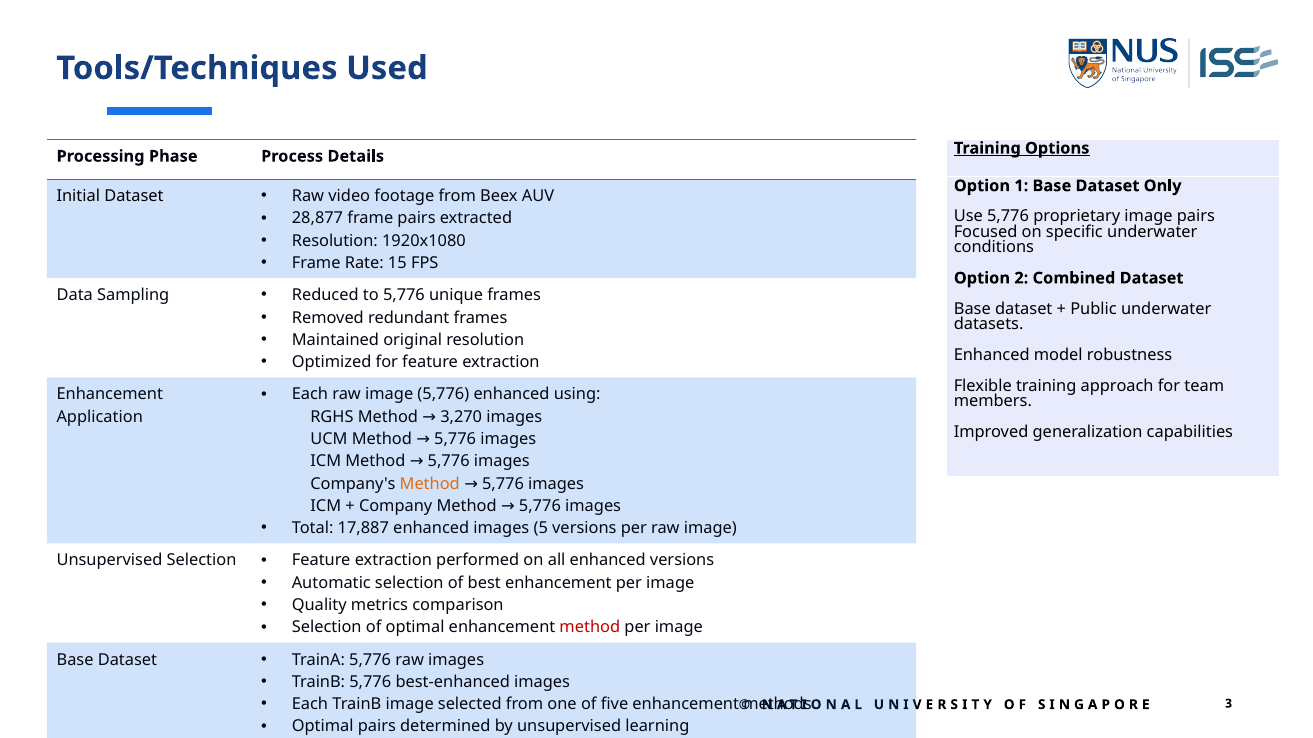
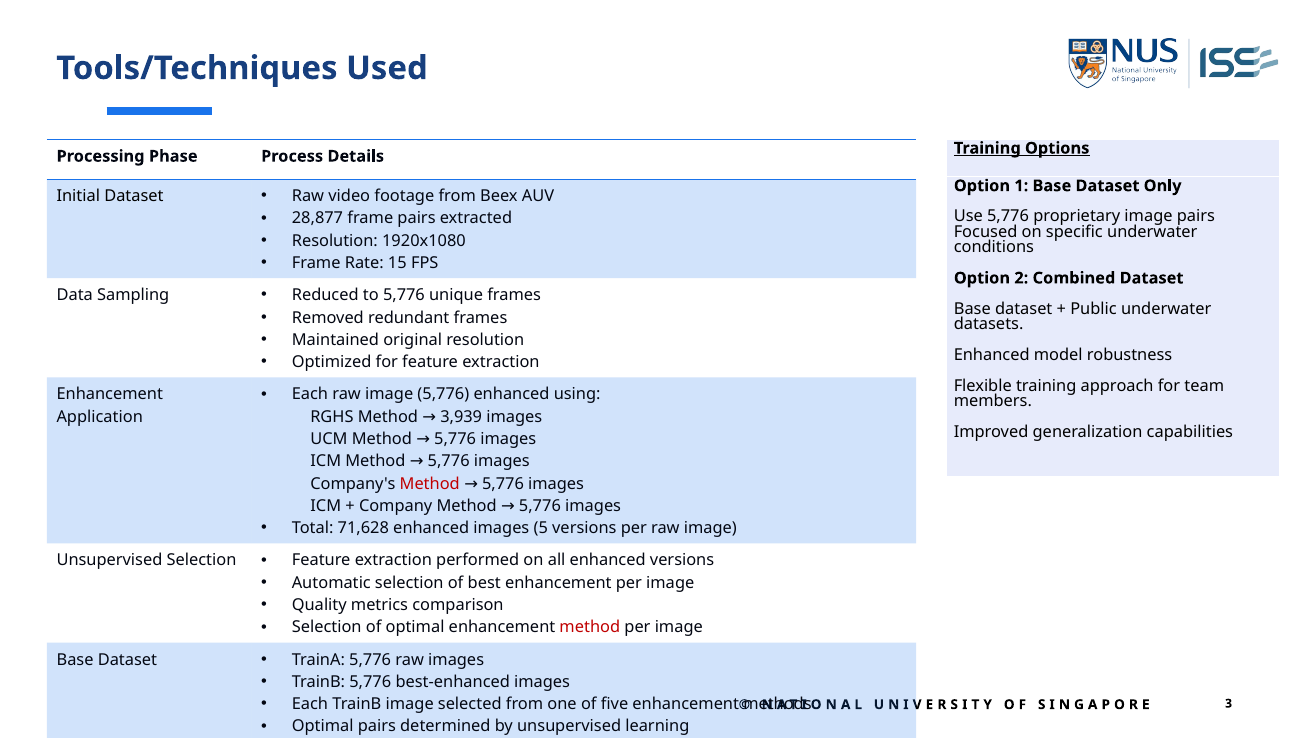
3,270: 3,270 -> 3,939 (461, 417)
Method colour: orange -> red (430, 484)
17,887: 17,887 -> 71,628 (363, 529)
